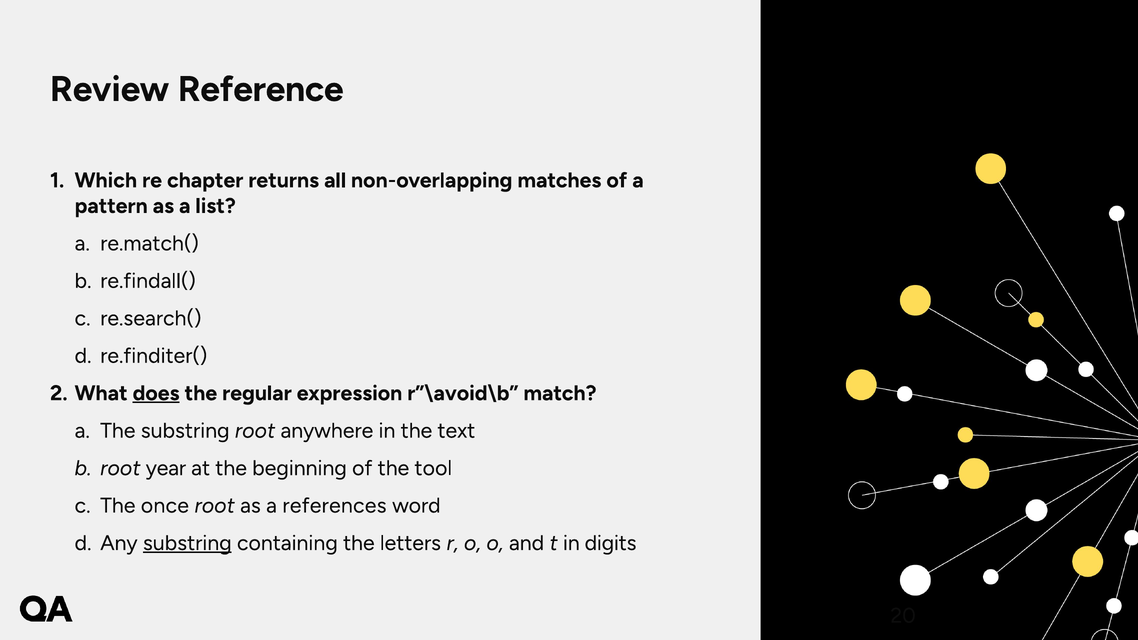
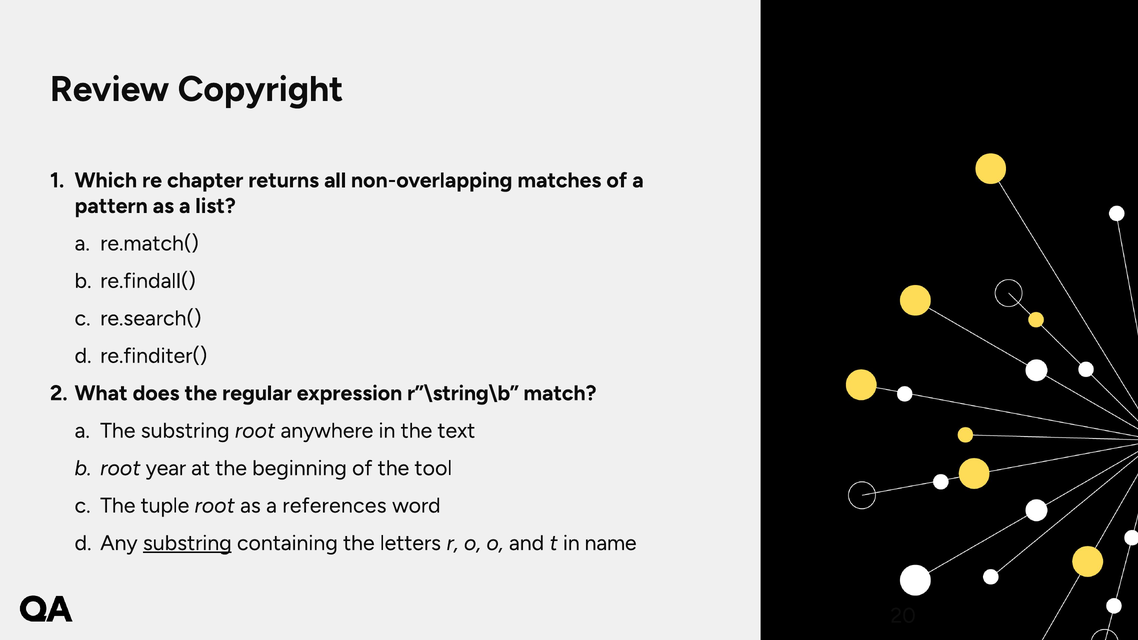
Reference: Reference -> Copyright (261, 89)
does underline: present -> none (156, 393)
r”\avoid\b: r”\avoid\b -> r”\string\b (463, 393)
once: once -> tuple (165, 506)
digits: digits -> name (611, 543)
